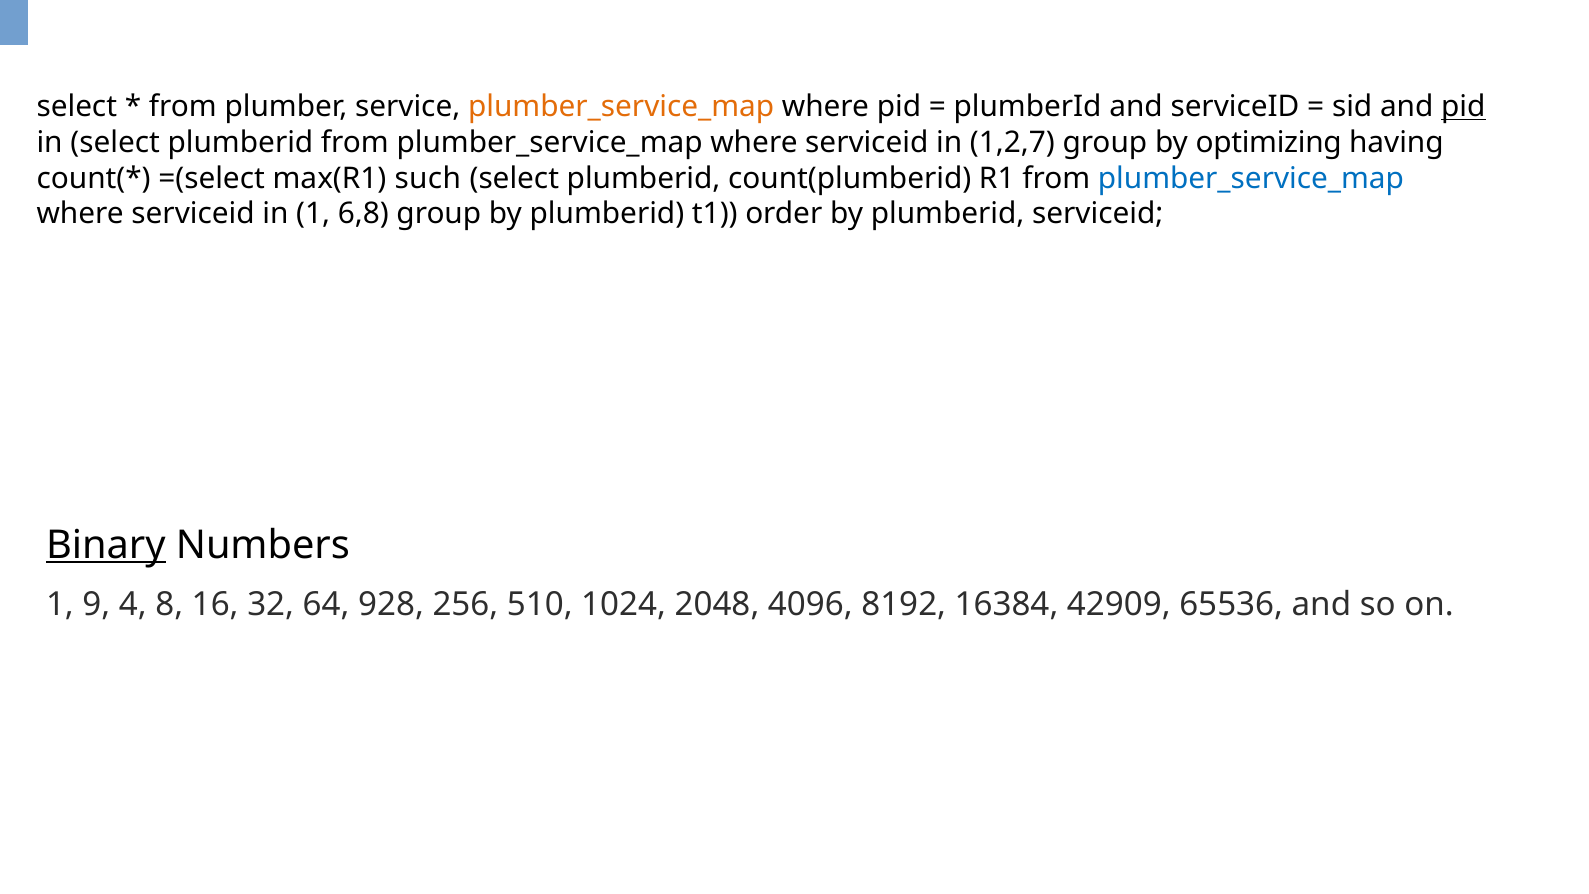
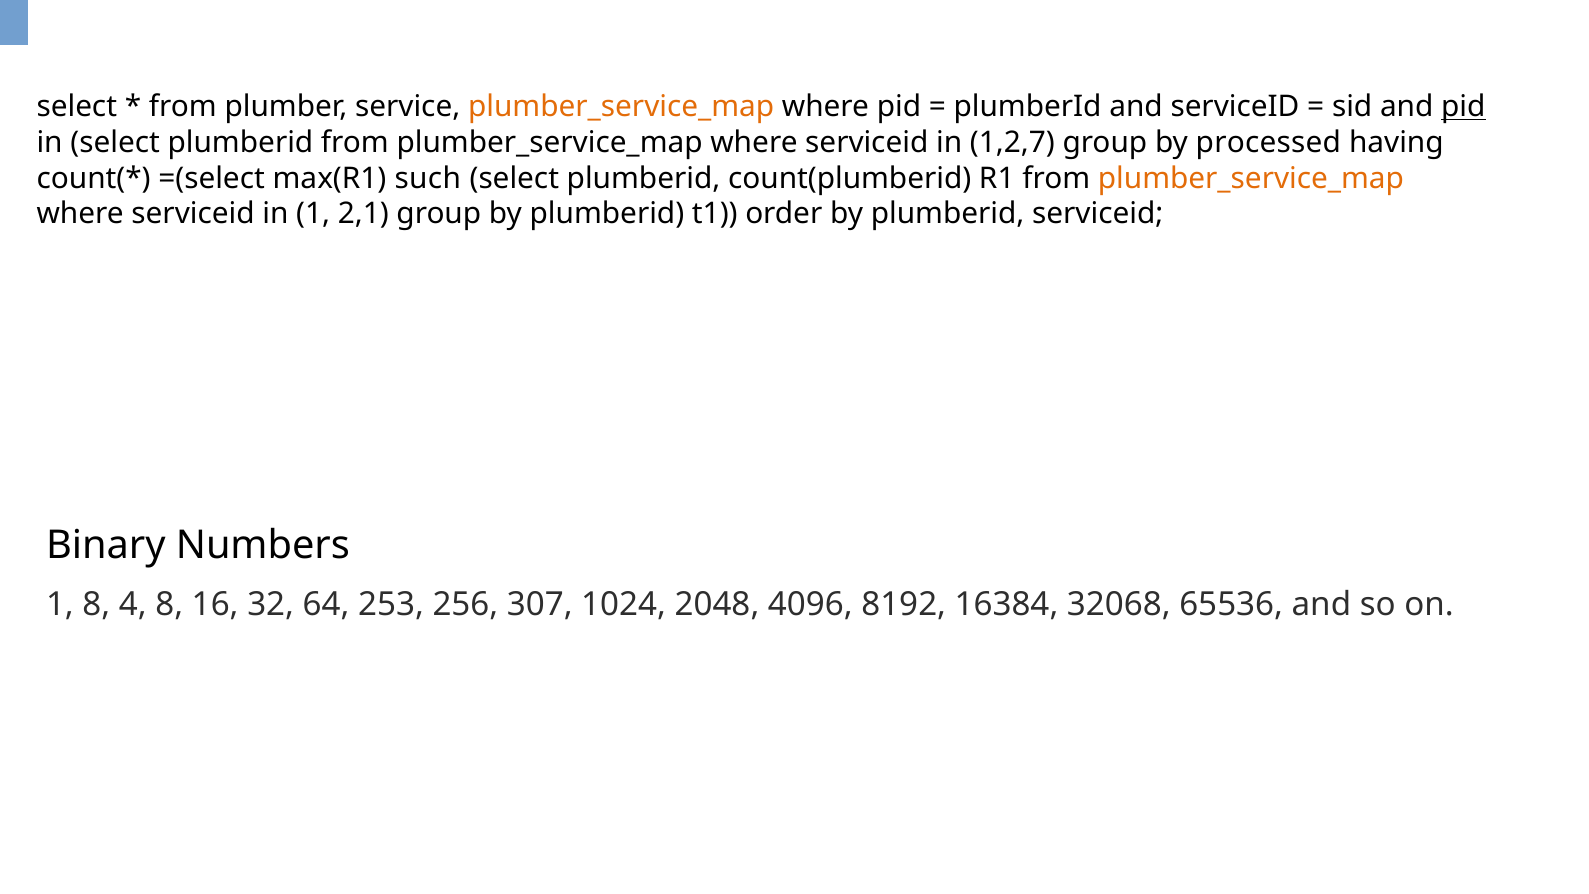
optimizing: optimizing -> processed (1268, 142)
plumber_service_map colour: blue -> orange (1251, 178)
6,8: 6,8 -> 2,1 (363, 214)
Binary underline: present -> none (106, 545)
1 9: 9 -> 8 (96, 604)
928: 928 -> 253 (391, 604)
510: 510 -> 307 (540, 604)
42909: 42909 -> 32068 (1119, 604)
